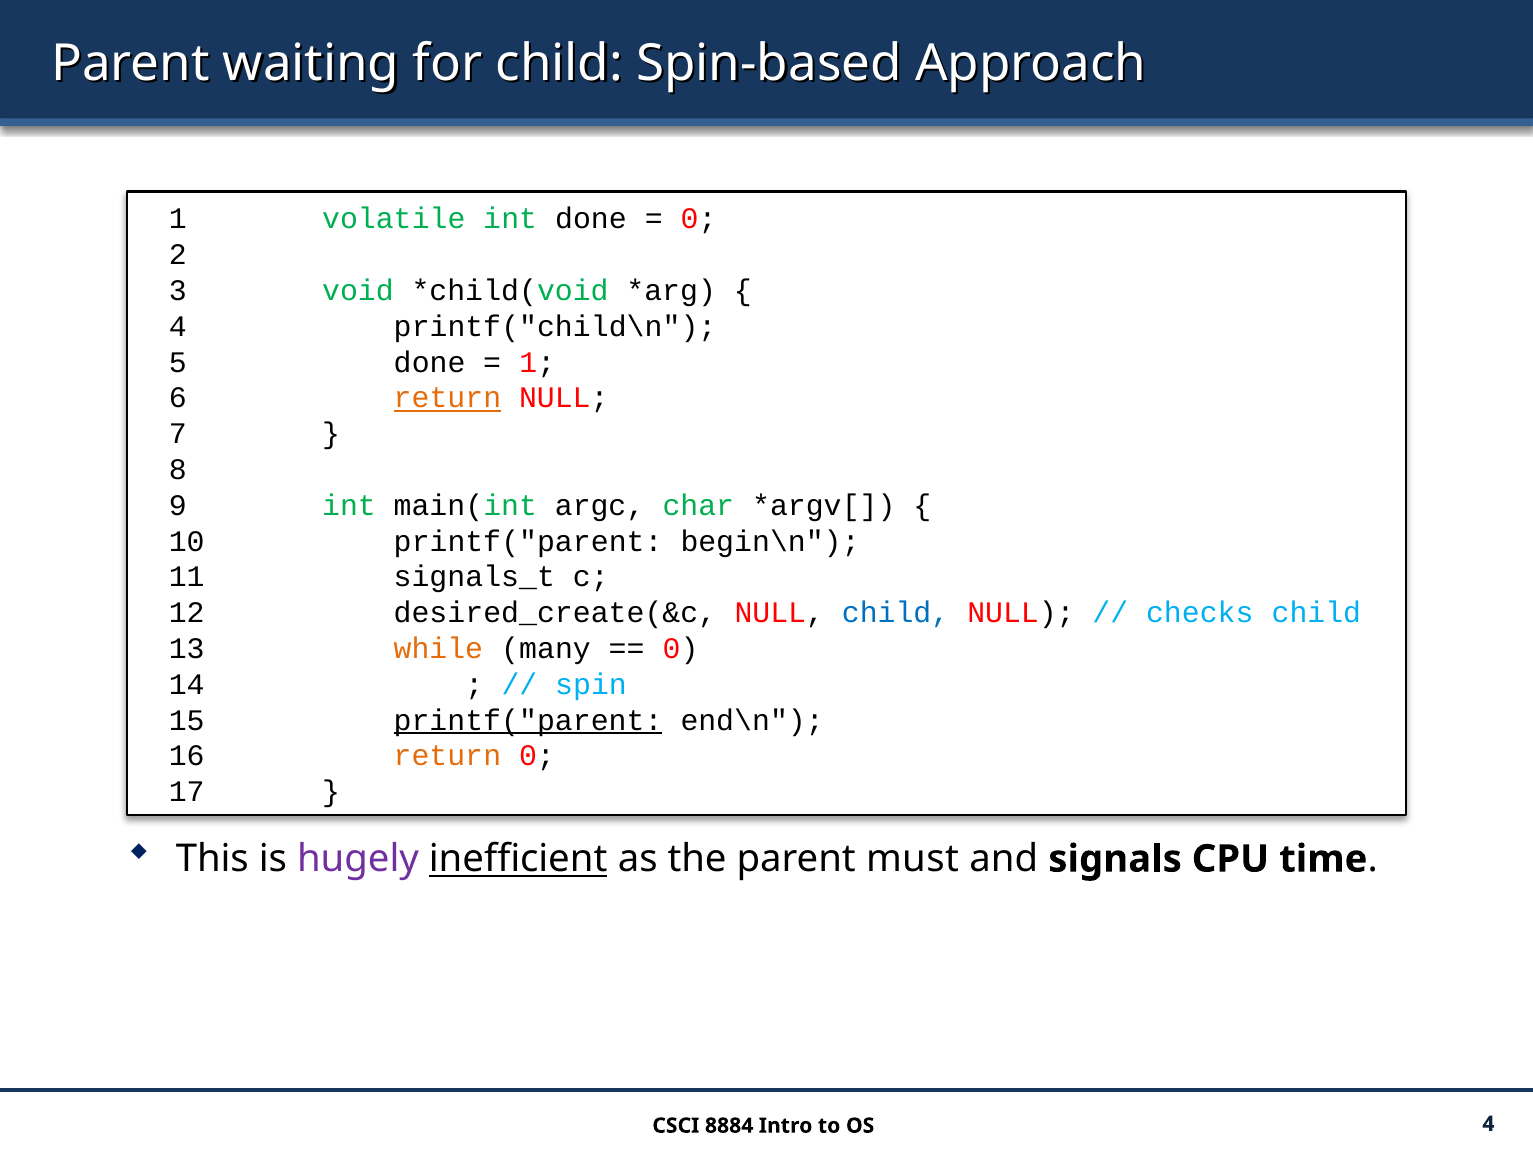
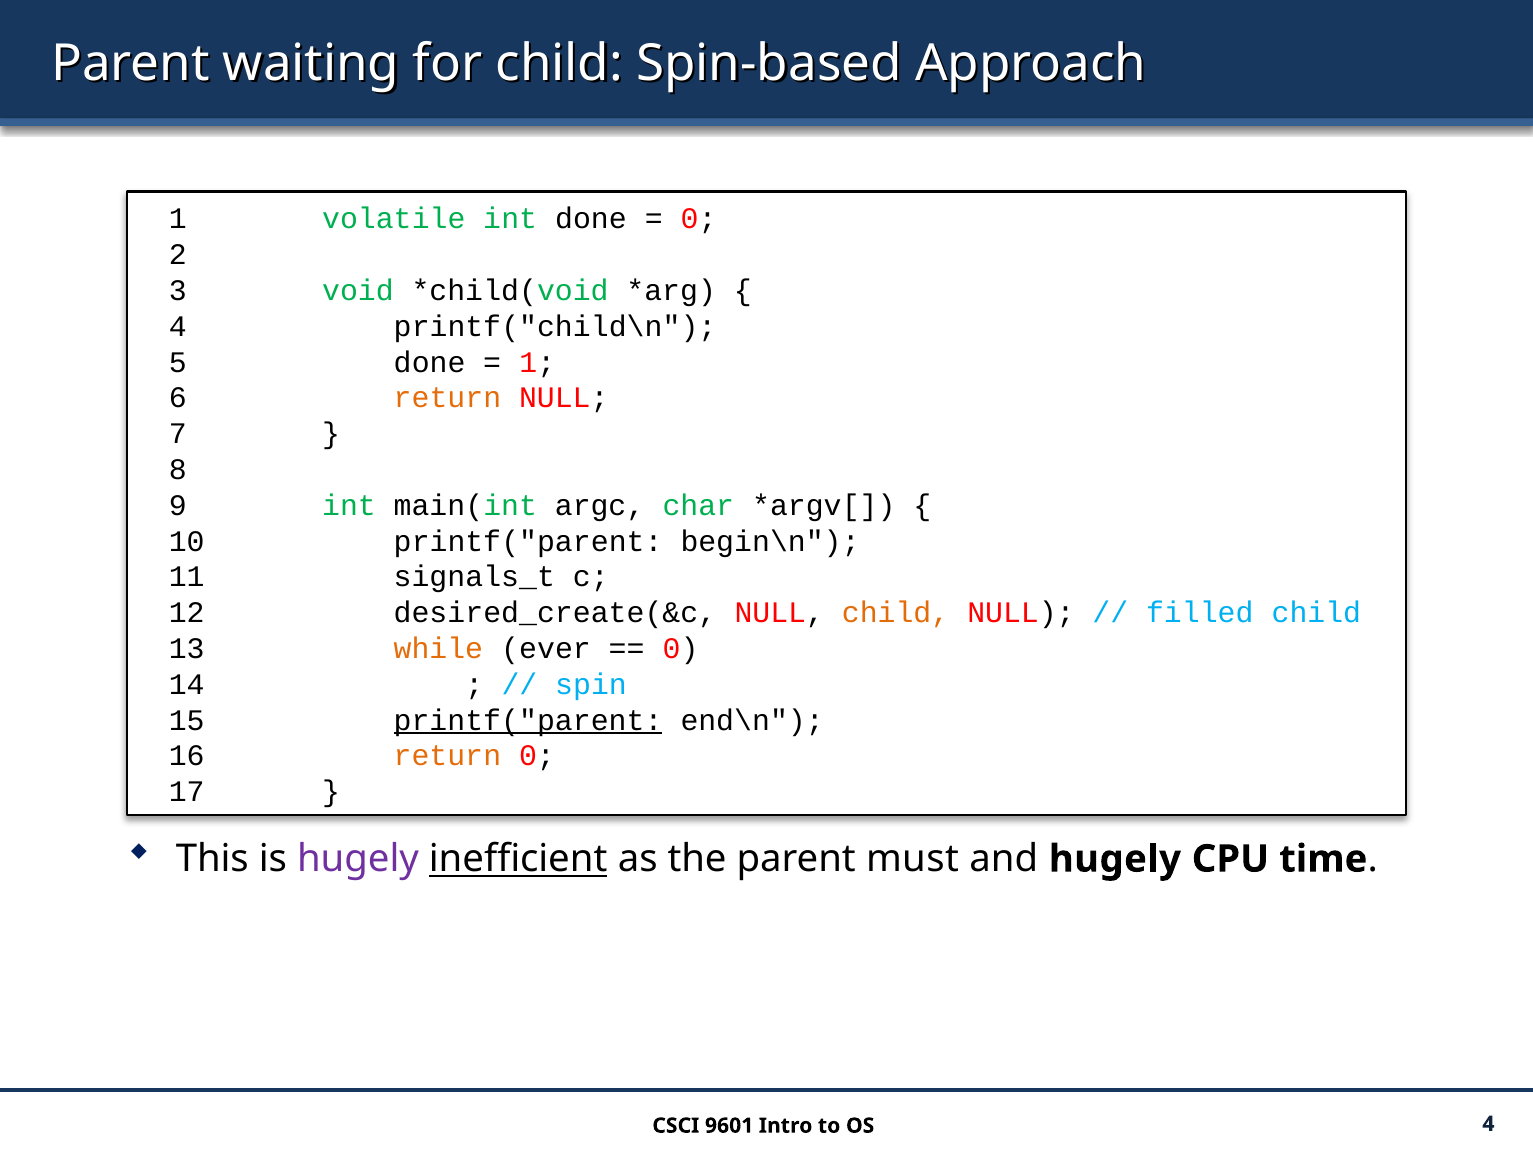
return underline: present -> none (447, 398)
child colour: blue -> orange (896, 613)
checks: checks -> filled (1200, 613)
many: many -> ever (546, 648)
and signals: signals -> hugely (1115, 859)
8884: 8884 -> 9601 (729, 1125)
